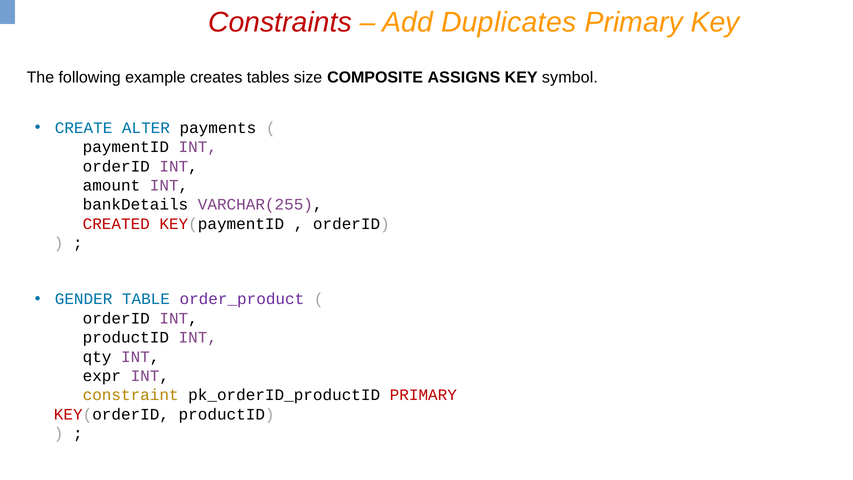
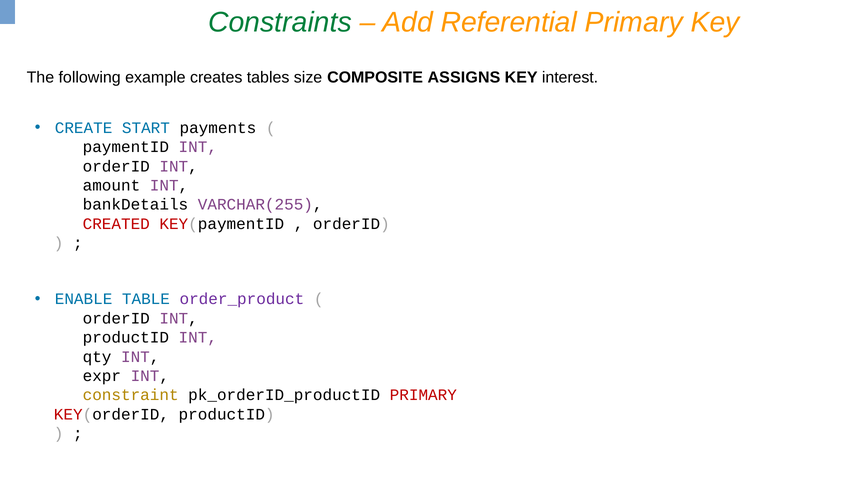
Constraints colour: red -> green (280, 22)
Duplicates: Duplicates -> Referential (509, 22)
symbol: symbol -> interest (570, 77)
ALTER: ALTER -> START (146, 128)
GENDER: GENDER -> ENABLE (84, 299)
